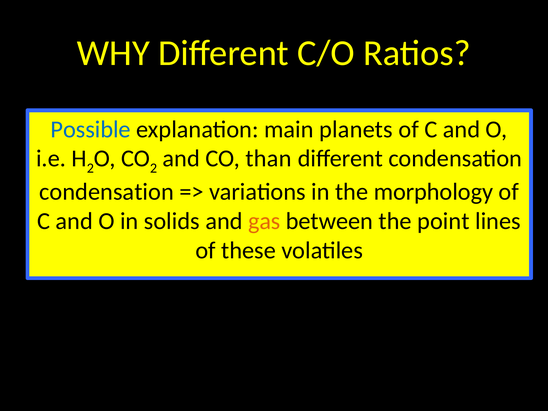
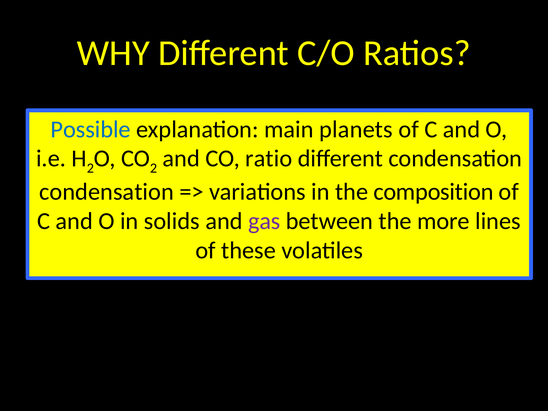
than: than -> ratio (269, 159)
morphology: morphology -> composition (433, 192)
gas colour: orange -> purple (264, 221)
point: point -> more (443, 221)
